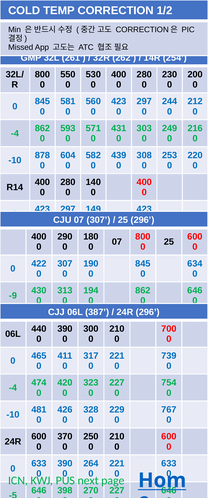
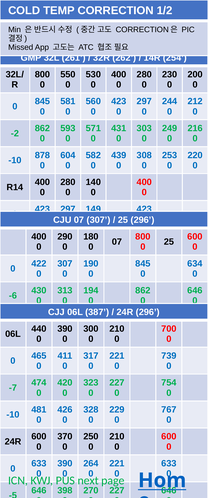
-4: -4 -> -2 (15, 133)
-9: -9 -> -6 (13, 295)
-4: -4 -> -7 (13, 387)
